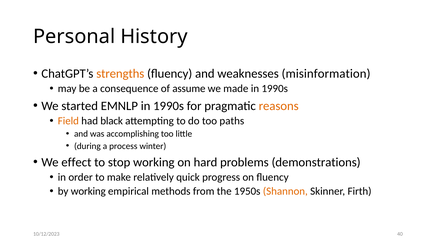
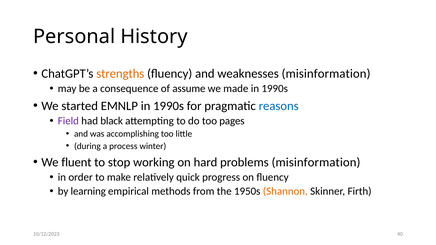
reasons colour: orange -> blue (279, 106)
Field colour: orange -> purple (68, 121)
paths: paths -> pages (232, 121)
effect: effect -> fluent (76, 162)
problems demonstrations: demonstrations -> misinformation (316, 162)
by working: working -> learning (88, 192)
